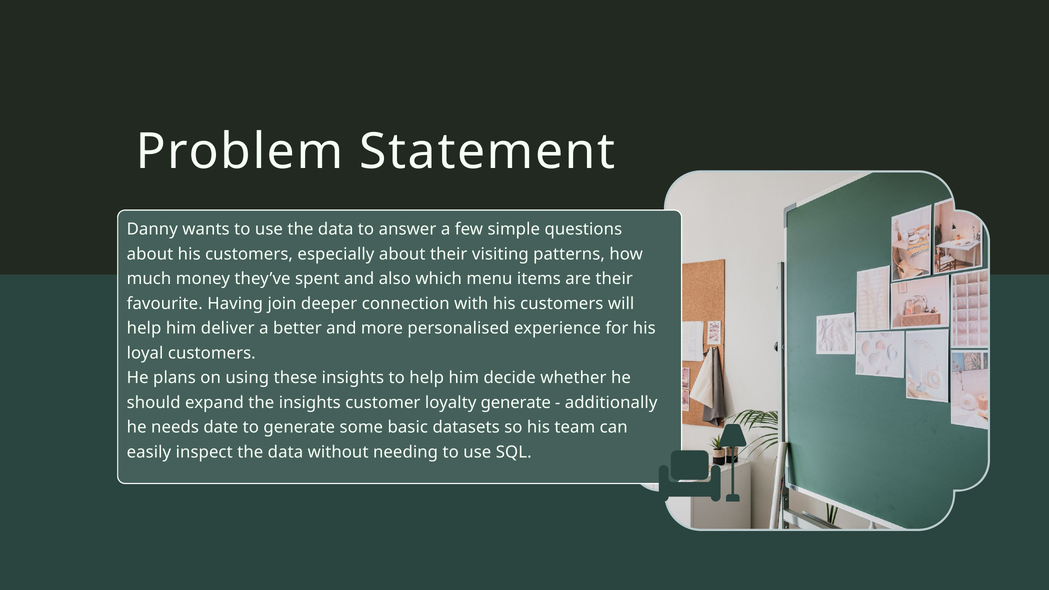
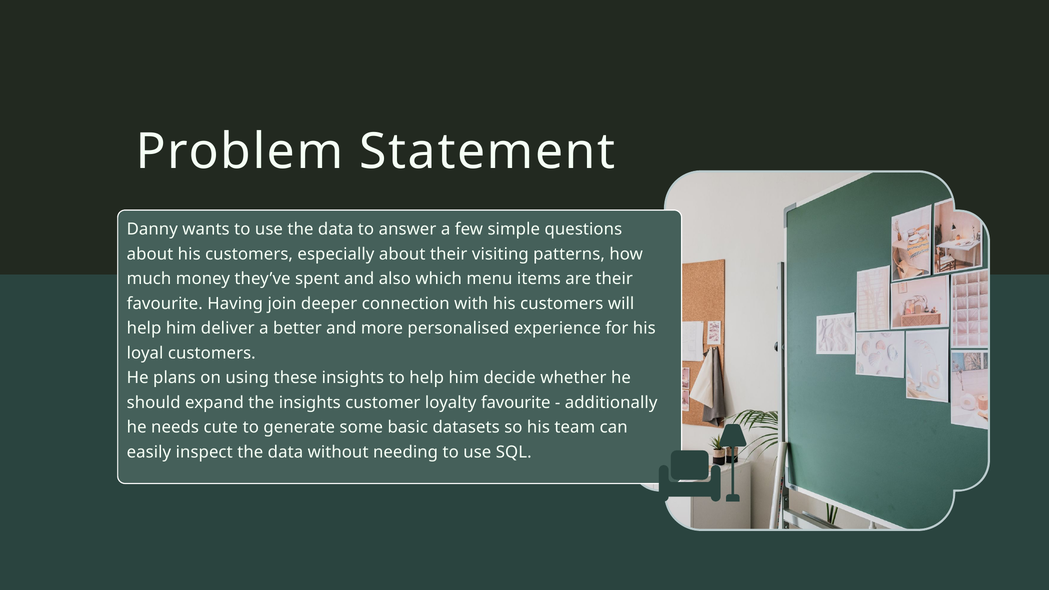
loyalty generate: generate -> favourite (516, 403)
date: date -> cute (221, 427)
